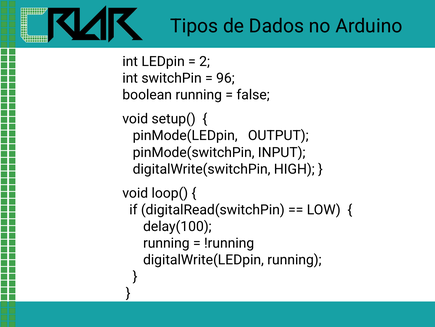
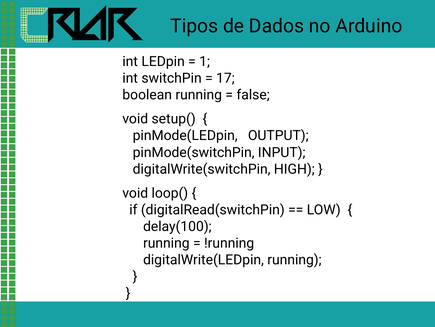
2: 2 -> 1 (205, 62)
96: 96 -> 17 (225, 78)
